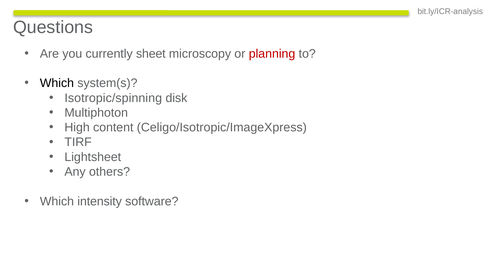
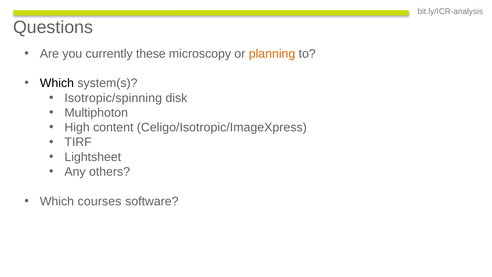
sheet: sheet -> these (151, 54)
planning colour: red -> orange (272, 54)
intensity: intensity -> courses (100, 201)
